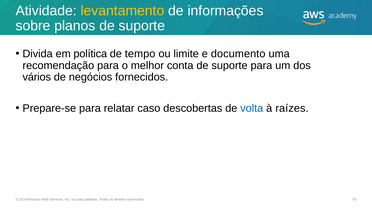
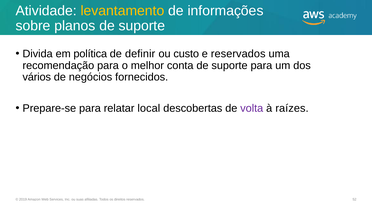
tempo: tempo -> definir (140, 54)
limite: limite -> custo (186, 54)
e documento: documento -> reservados (238, 54)
caso: caso -> local (149, 108)
volta colour: blue -> purple (252, 108)
